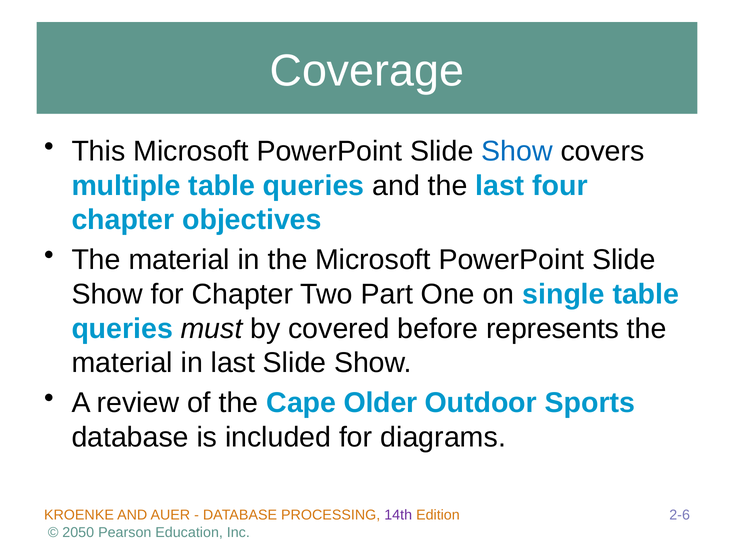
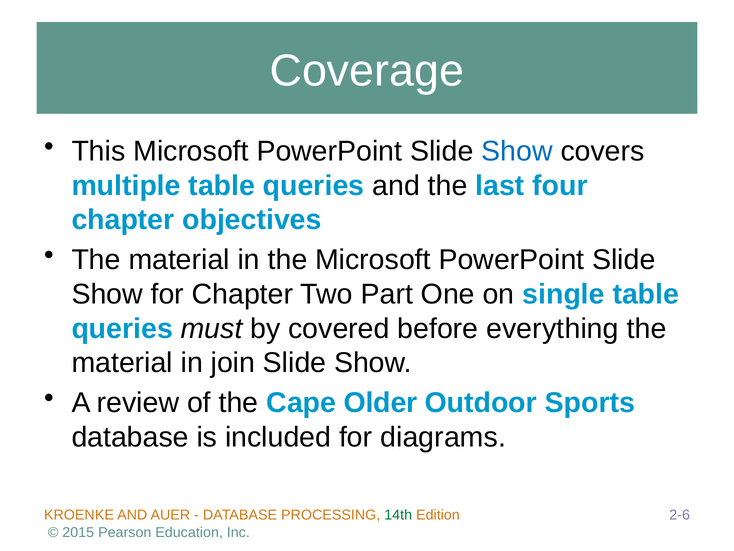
represents: represents -> everything (552, 328)
in last: last -> join (233, 363)
14th colour: purple -> green (398, 515)
2050: 2050 -> 2015 (78, 532)
